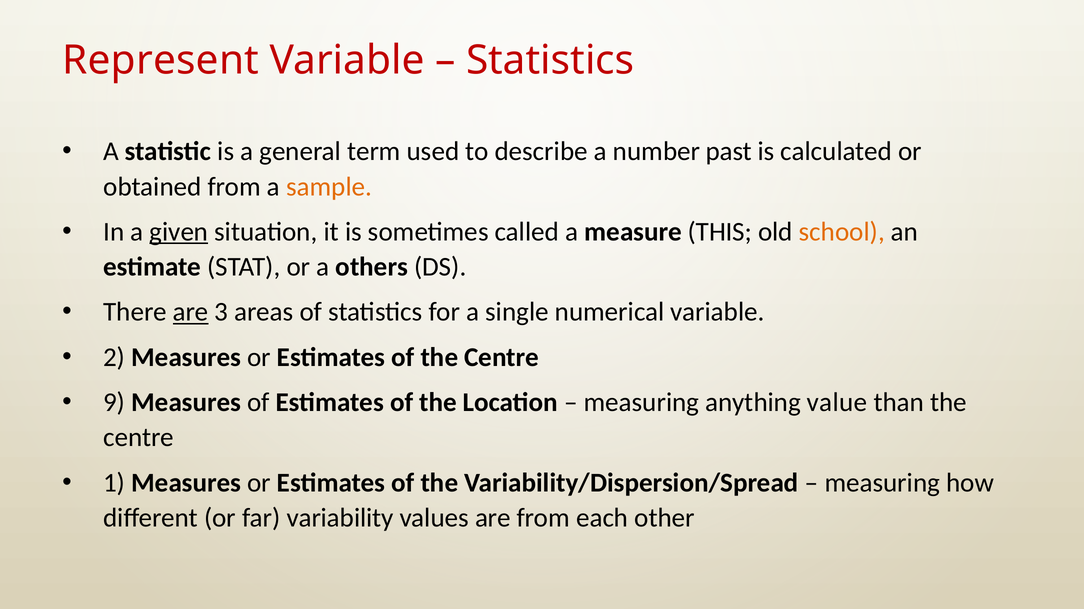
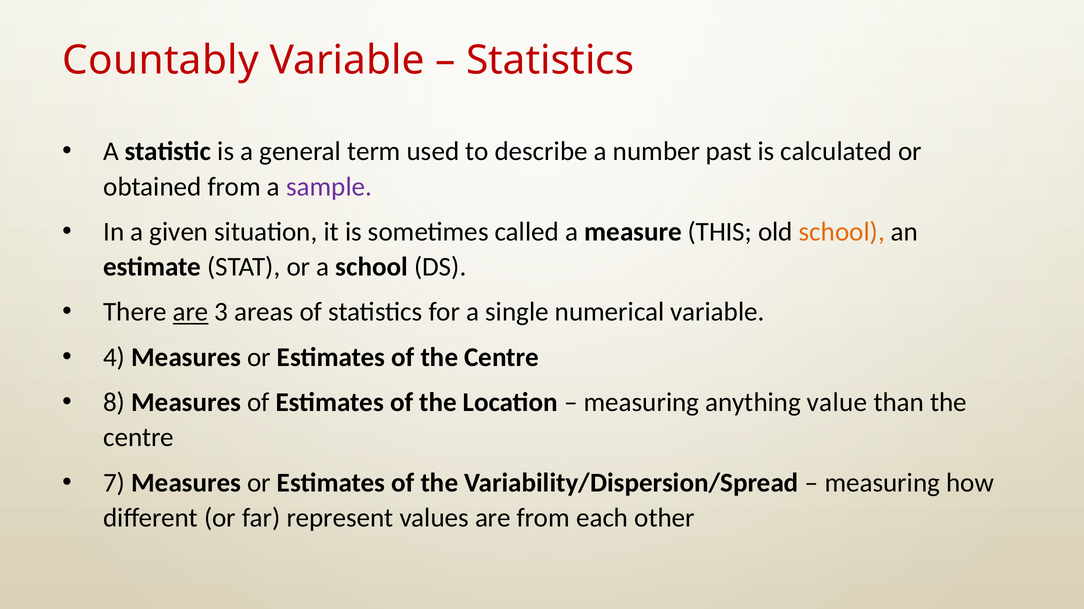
Represent: Represent -> Countably (161, 60)
sample colour: orange -> purple (329, 187)
given underline: present -> none (179, 232)
a others: others -> school (372, 267)
2: 2 -> 4 (114, 358)
9: 9 -> 8 (114, 403)
1: 1 -> 7 (114, 483)
variability: variability -> represent (340, 518)
